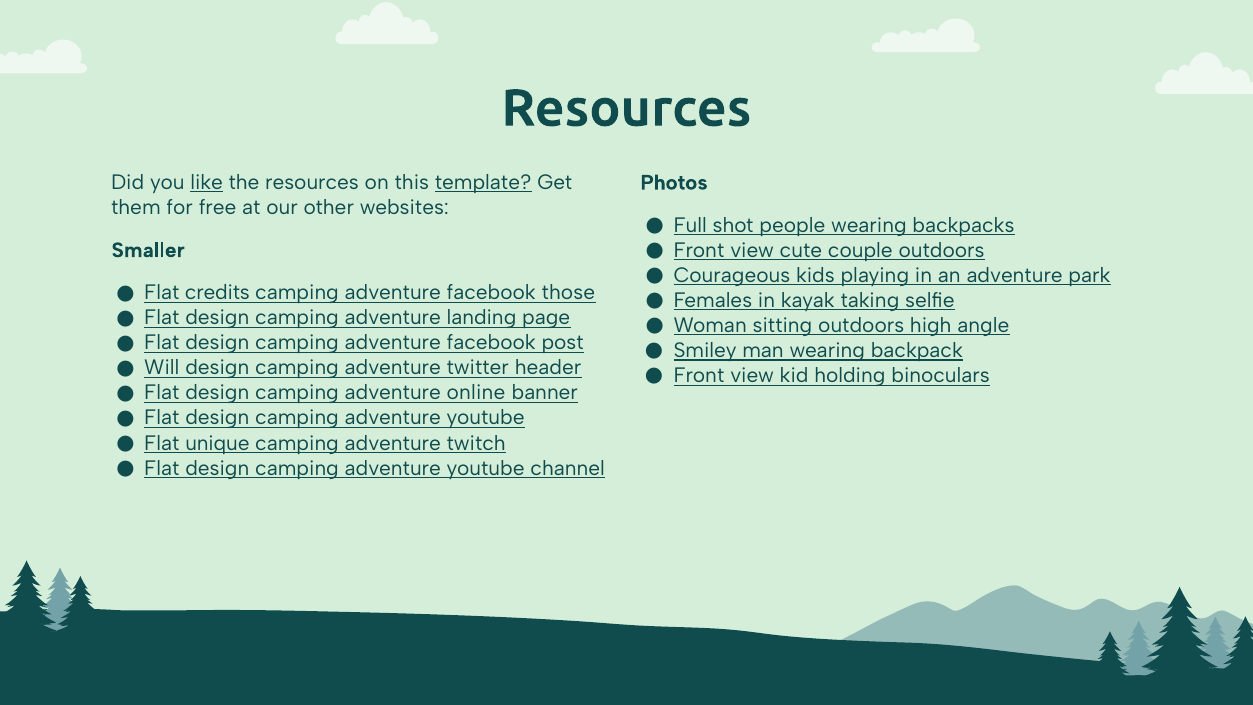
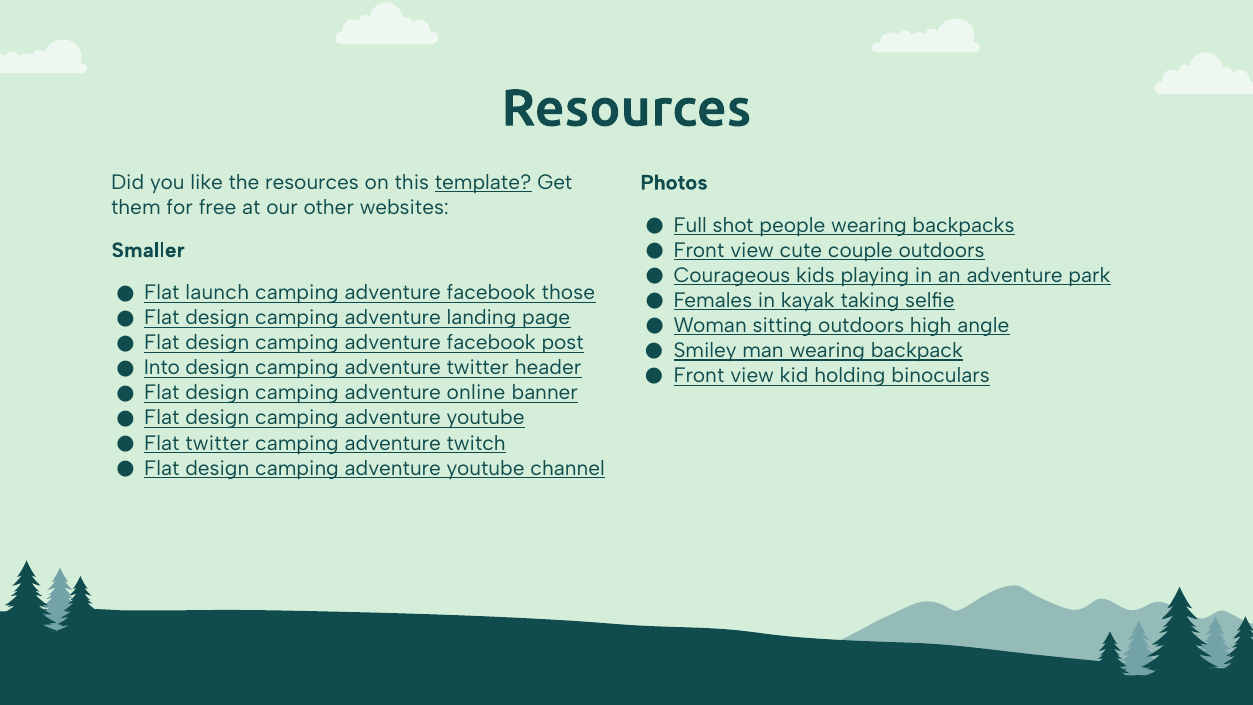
like underline: present -> none (207, 183)
credits: credits -> launch (217, 293)
Will: Will -> Into (162, 368)
Flat unique: unique -> twitter (217, 443)
